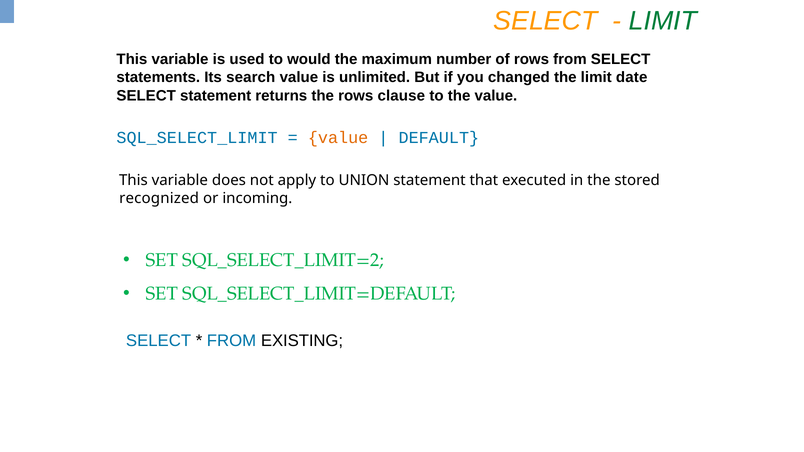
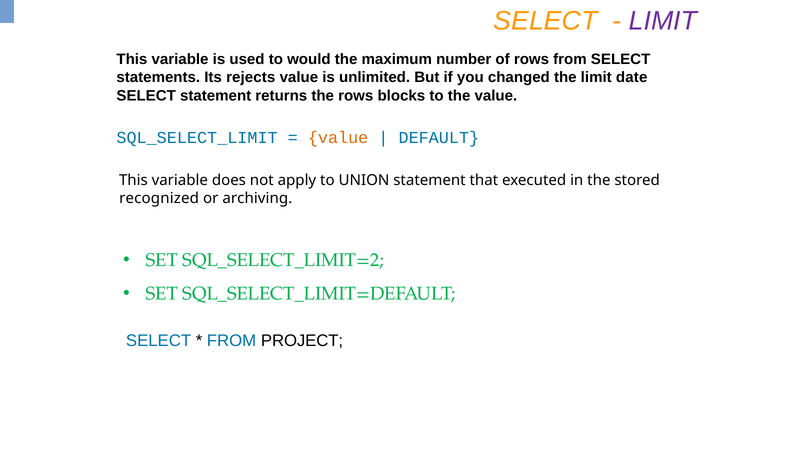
LIMIT colour: green -> purple (663, 21)
search: search -> rejects (251, 77)
clause: clause -> blocks (401, 96)
incoming: incoming -> archiving (257, 199)
EXISTING: EXISTING -> PROJECT (302, 341)
